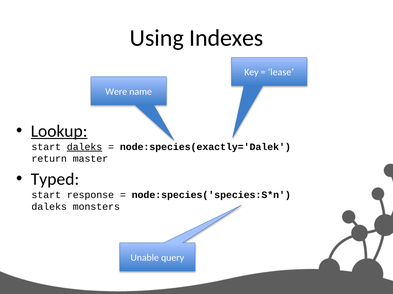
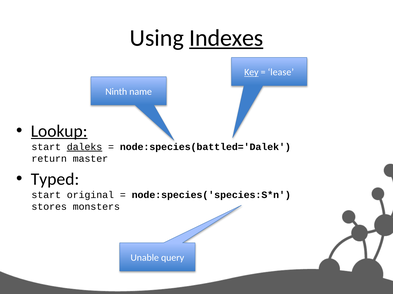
Indexes underline: none -> present (226, 38)
Key underline: none -> present (251, 72)
Were: Were -> Ninth (116, 92)
node:species(exactly='Dalek: node:species(exactly='Dalek -> node:species(battled='Dalek (205, 147)
response: response -> original (90, 195)
daleks: daleks -> stores (49, 207)
